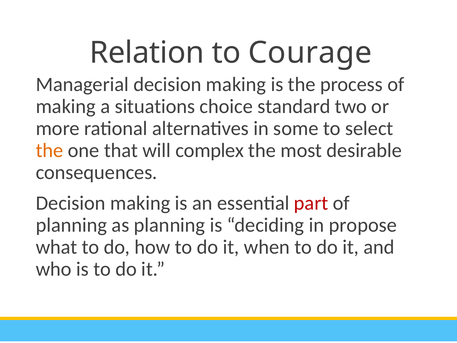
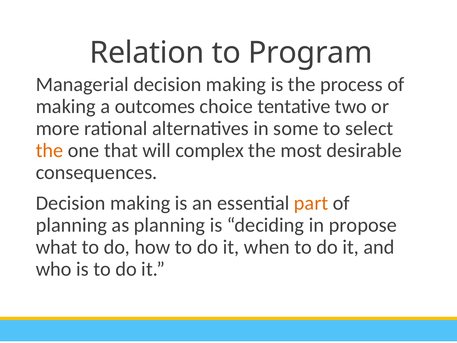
Courage: Courage -> Program (310, 53)
situations: situations -> outcomes (155, 106)
standard: standard -> tentative (294, 106)
part colour: red -> orange (311, 203)
